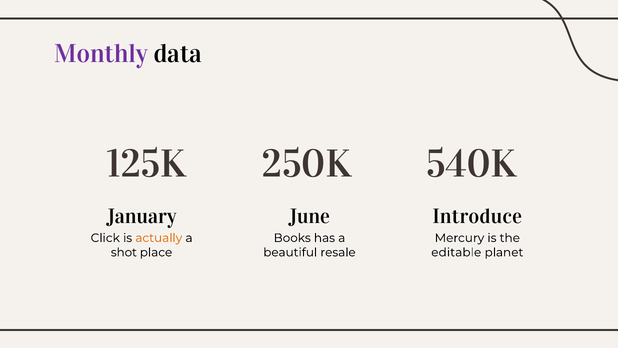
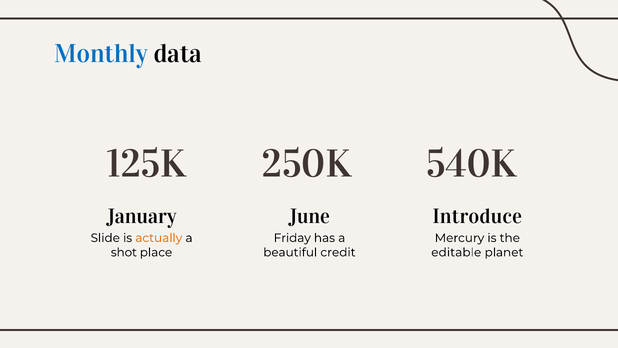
Monthly colour: purple -> blue (101, 54)
Click: Click -> Slide (105, 238)
Books: Books -> Friday (292, 238)
resale: resale -> credit (338, 252)
